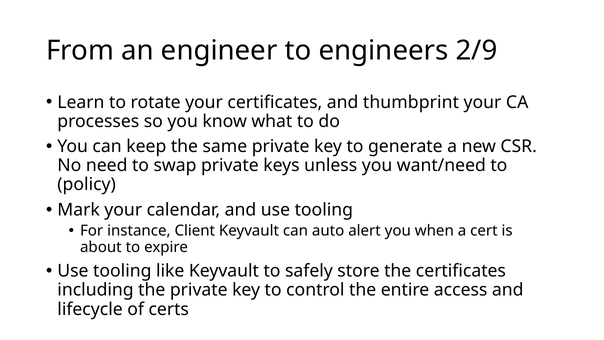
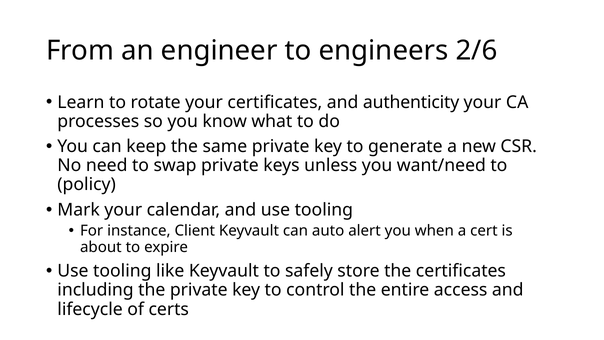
2/9: 2/9 -> 2/6 (477, 51)
thumbprint: thumbprint -> authenticity (411, 102)
